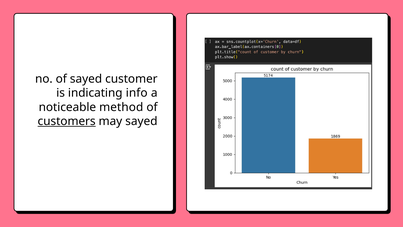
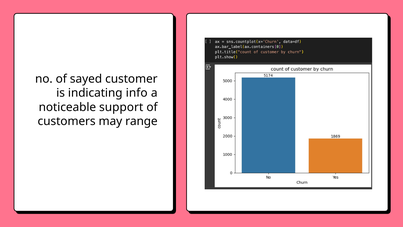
method: method -> support (121, 107)
customers underline: present -> none (67, 121)
may sayed: sayed -> range (141, 121)
